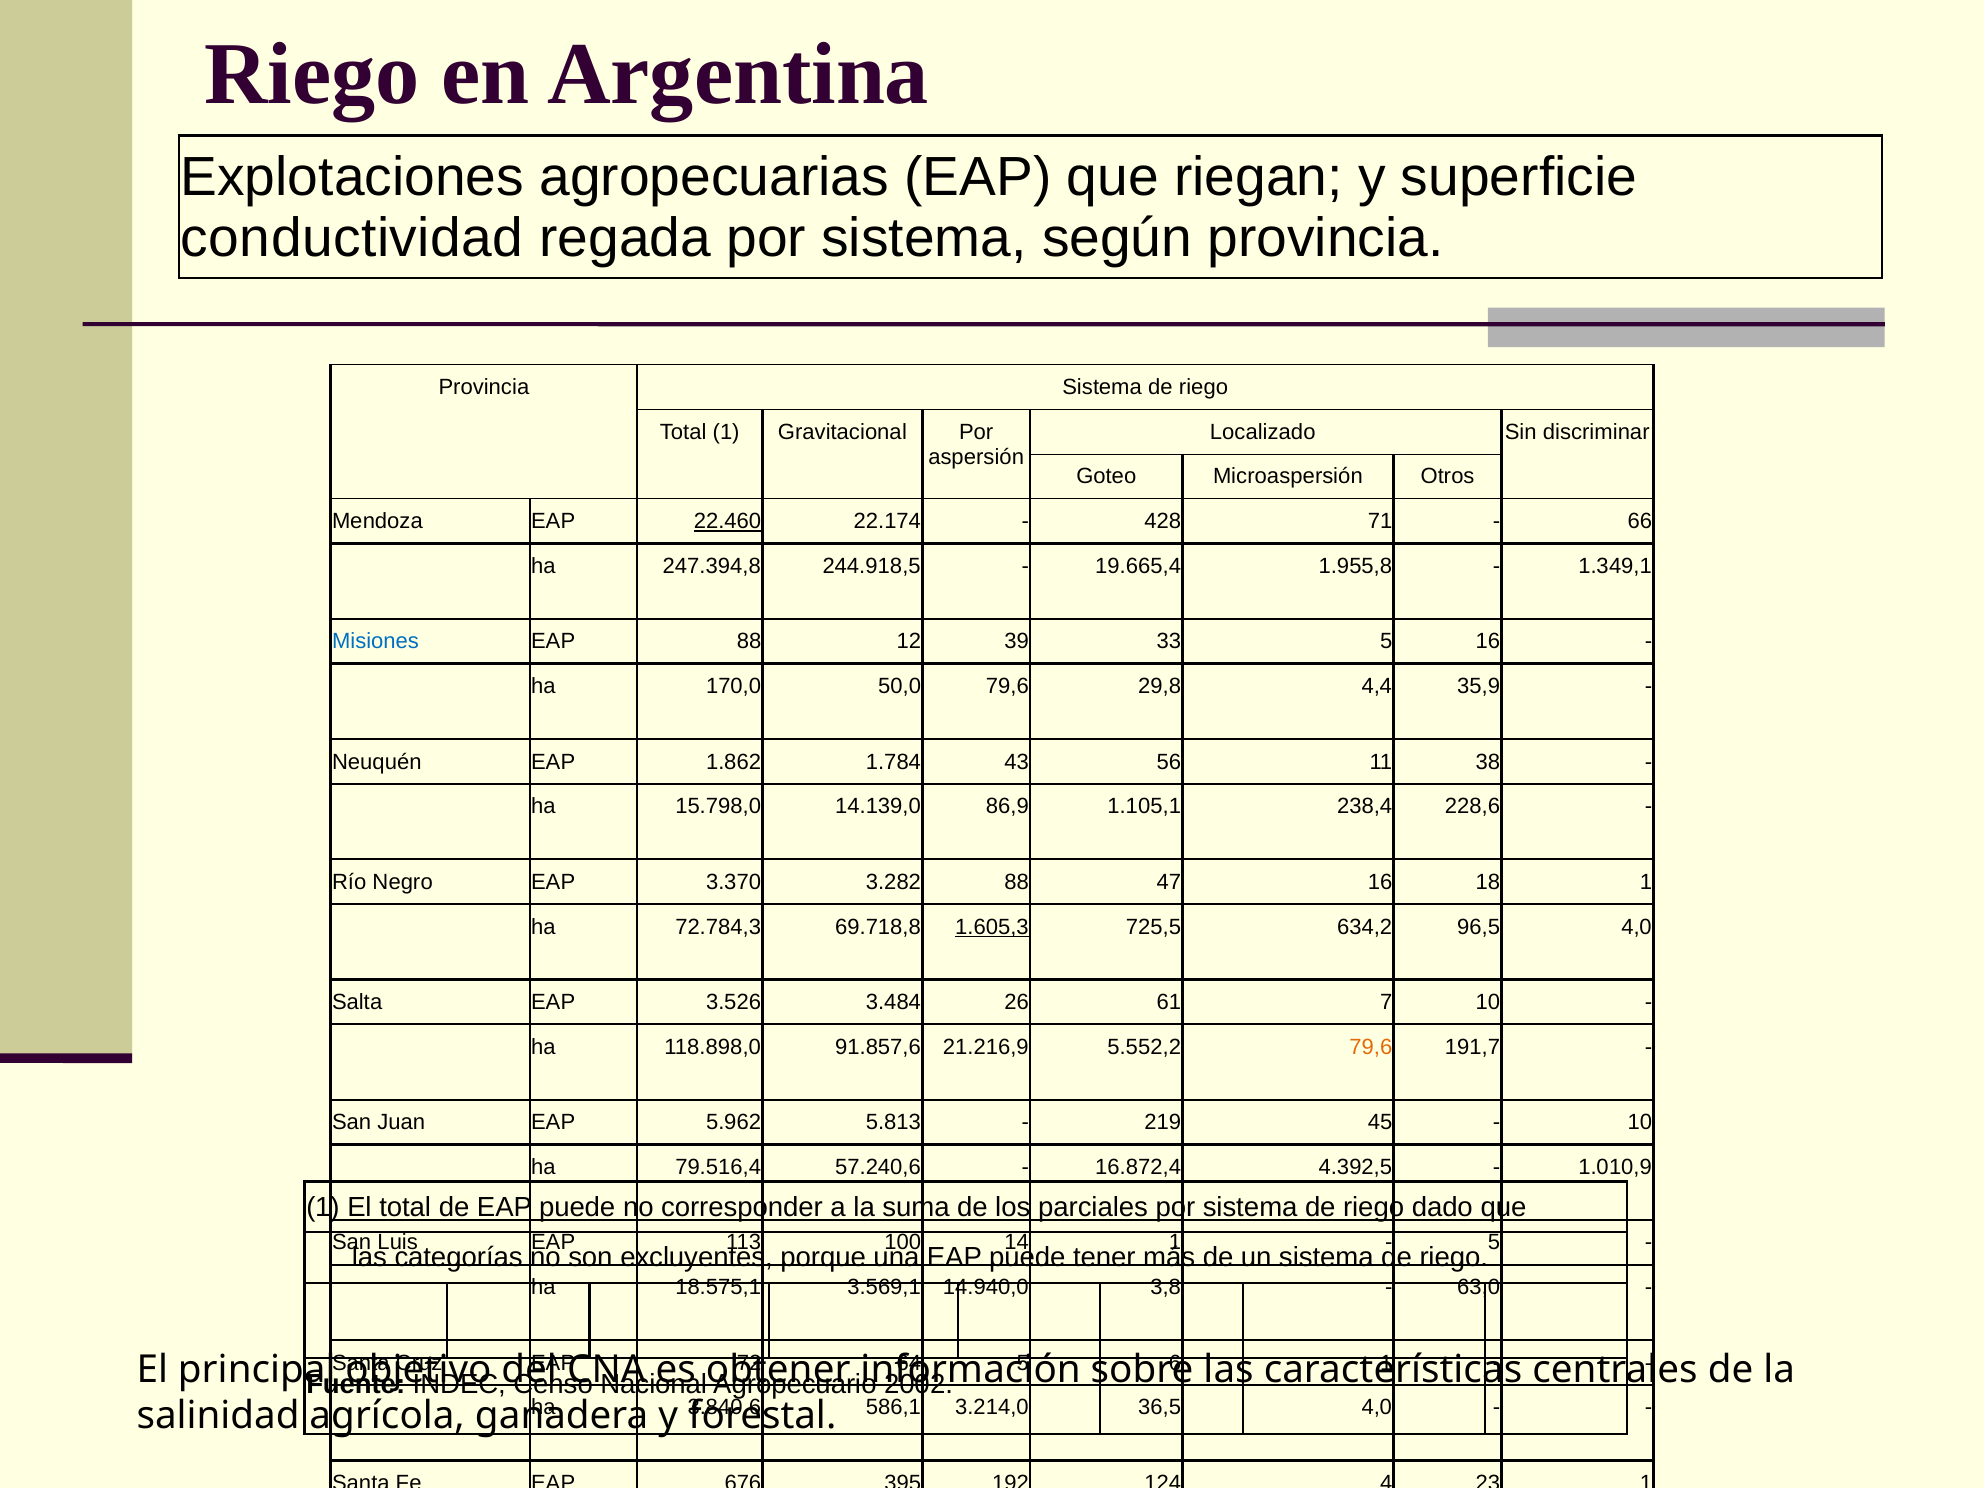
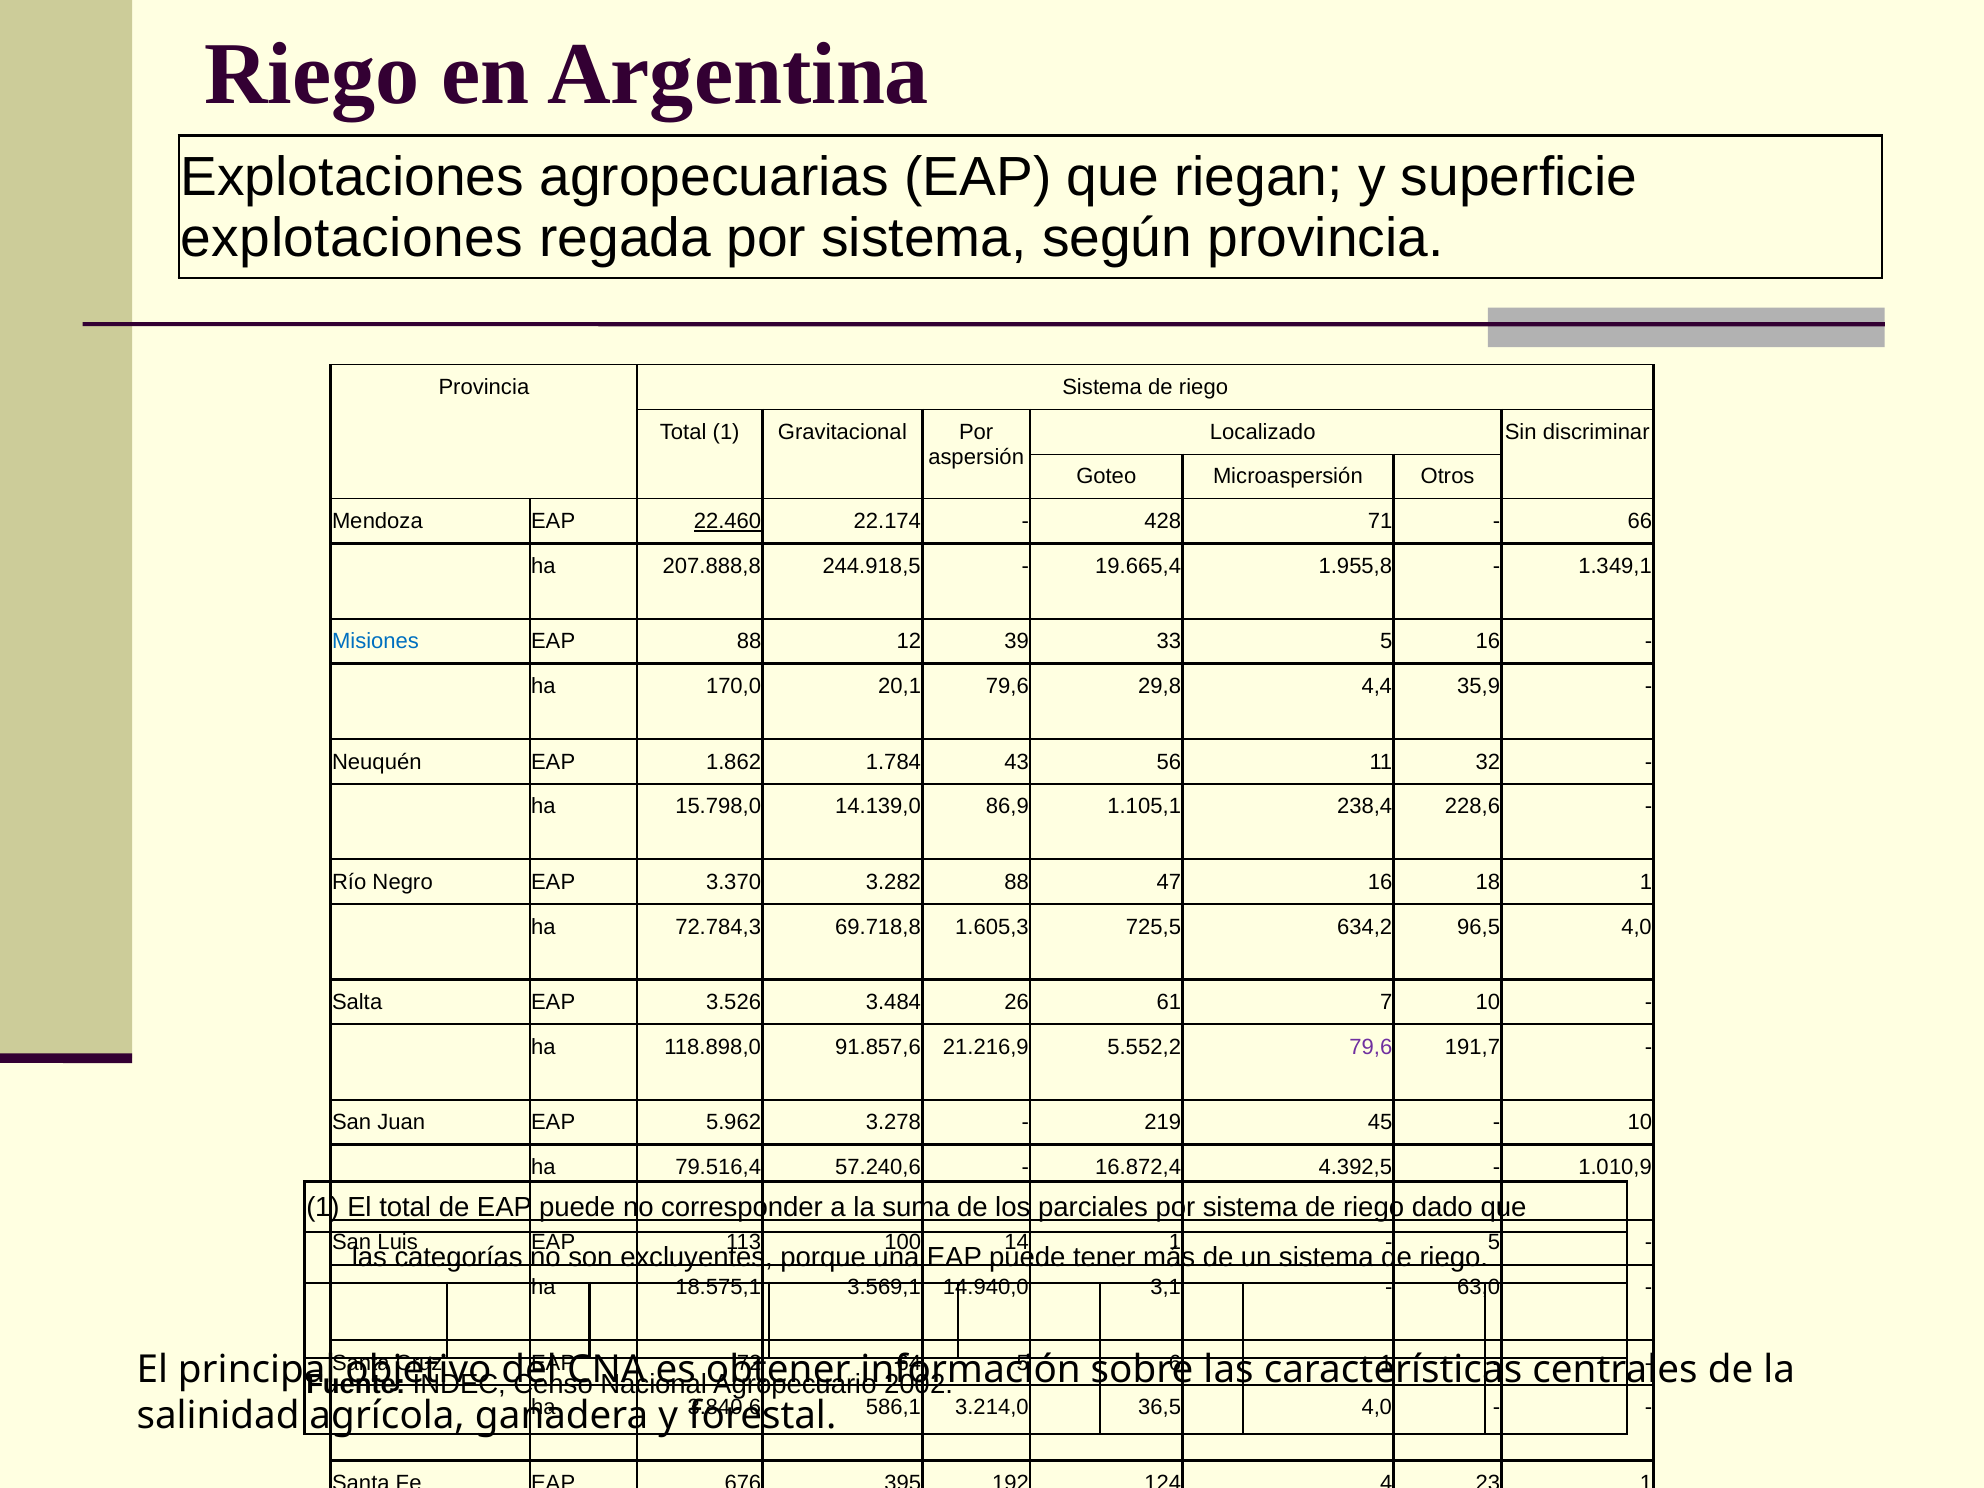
conductividad: conductividad -> explotaciones (352, 238)
247.394,8: 247.394,8 -> 207.888,8 (712, 566)
50,0: 50,0 -> 20,1 (900, 686)
38: 38 -> 32 (1488, 762)
1.605,3 underline: present -> none (992, 927)
79,6 colour: orange -> purple (1371, 1047)
5.813: 5.813 -> 3.278 (893, 1123)
3,8: 3,8 -> 3,1 (1166, 1287)
